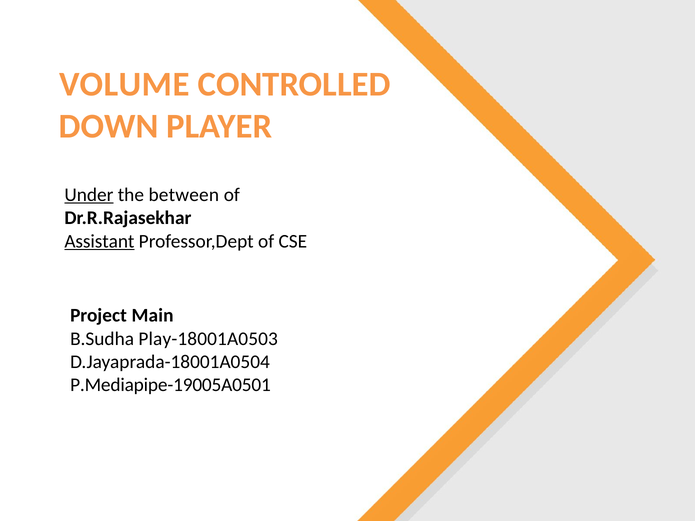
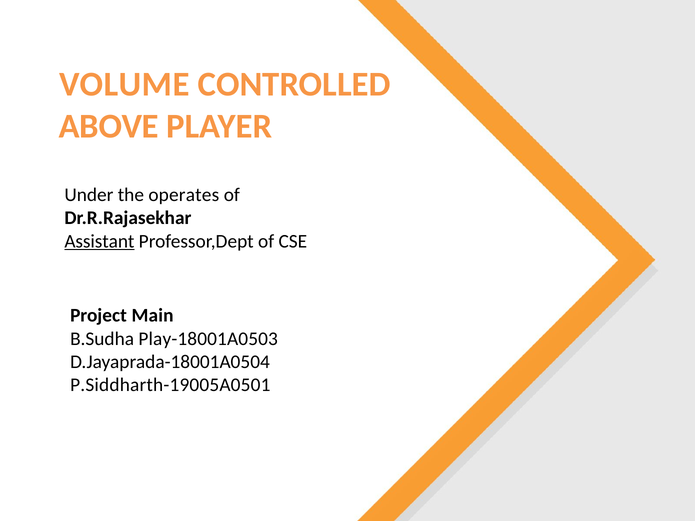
DOWN: DOWN -> ABOVE (109, 126)
Under underline: present -> none (89, 195)
between: between -> operates (184, 195)
P.Mediapipe-19005A0501: P.Mediapipe-19005A0501 -> P.Siddharth-19005A0501 (170, 385)
